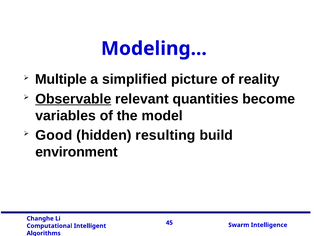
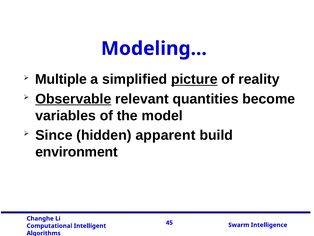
picture underline: none -> present (194, 79)
Good: Good -> Since (54, 135)
resulting: resulting -> apparent (165, 135)
